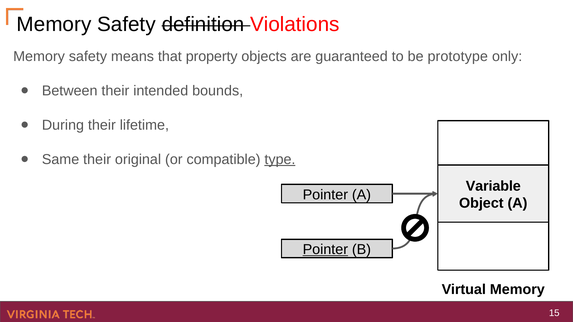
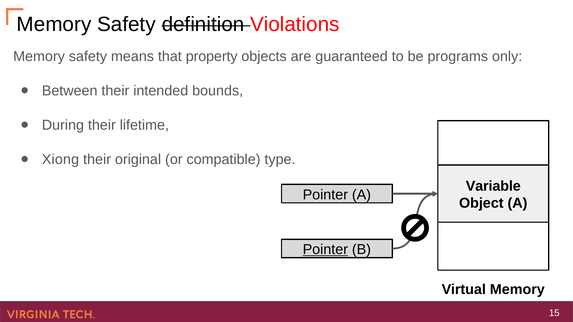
prototype: prototype -> programs (458, 56)
Same: Same -> Xiong (60, 160)
type underline: present -> none (280, 160)
